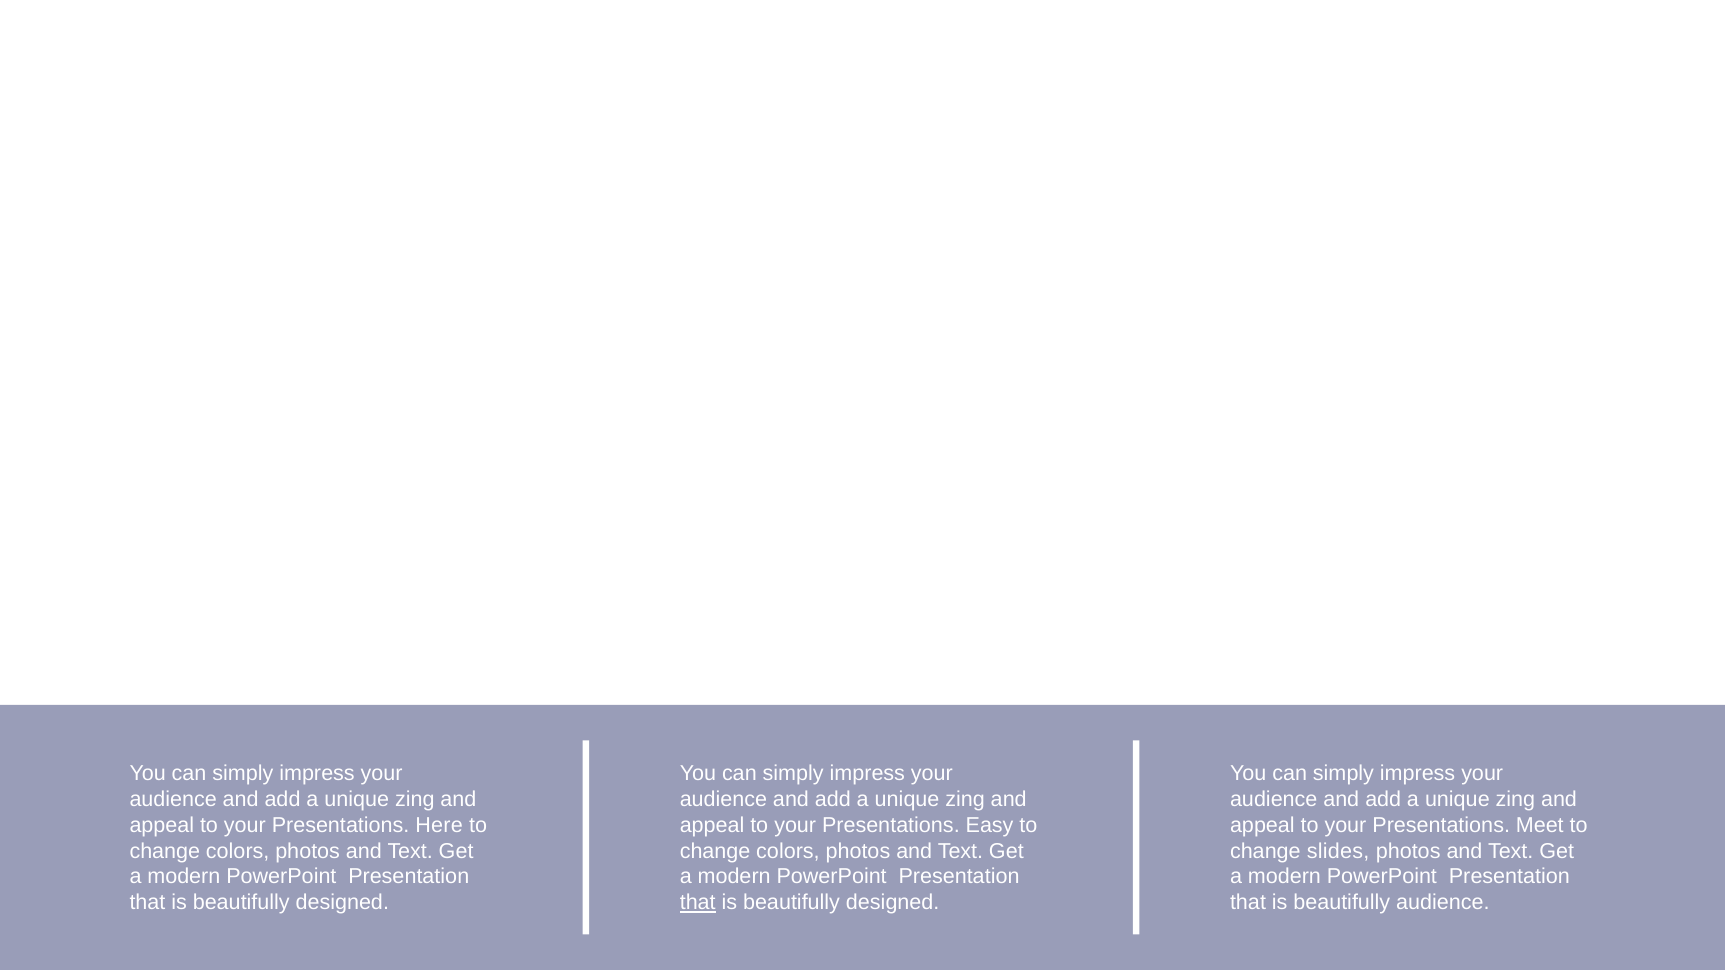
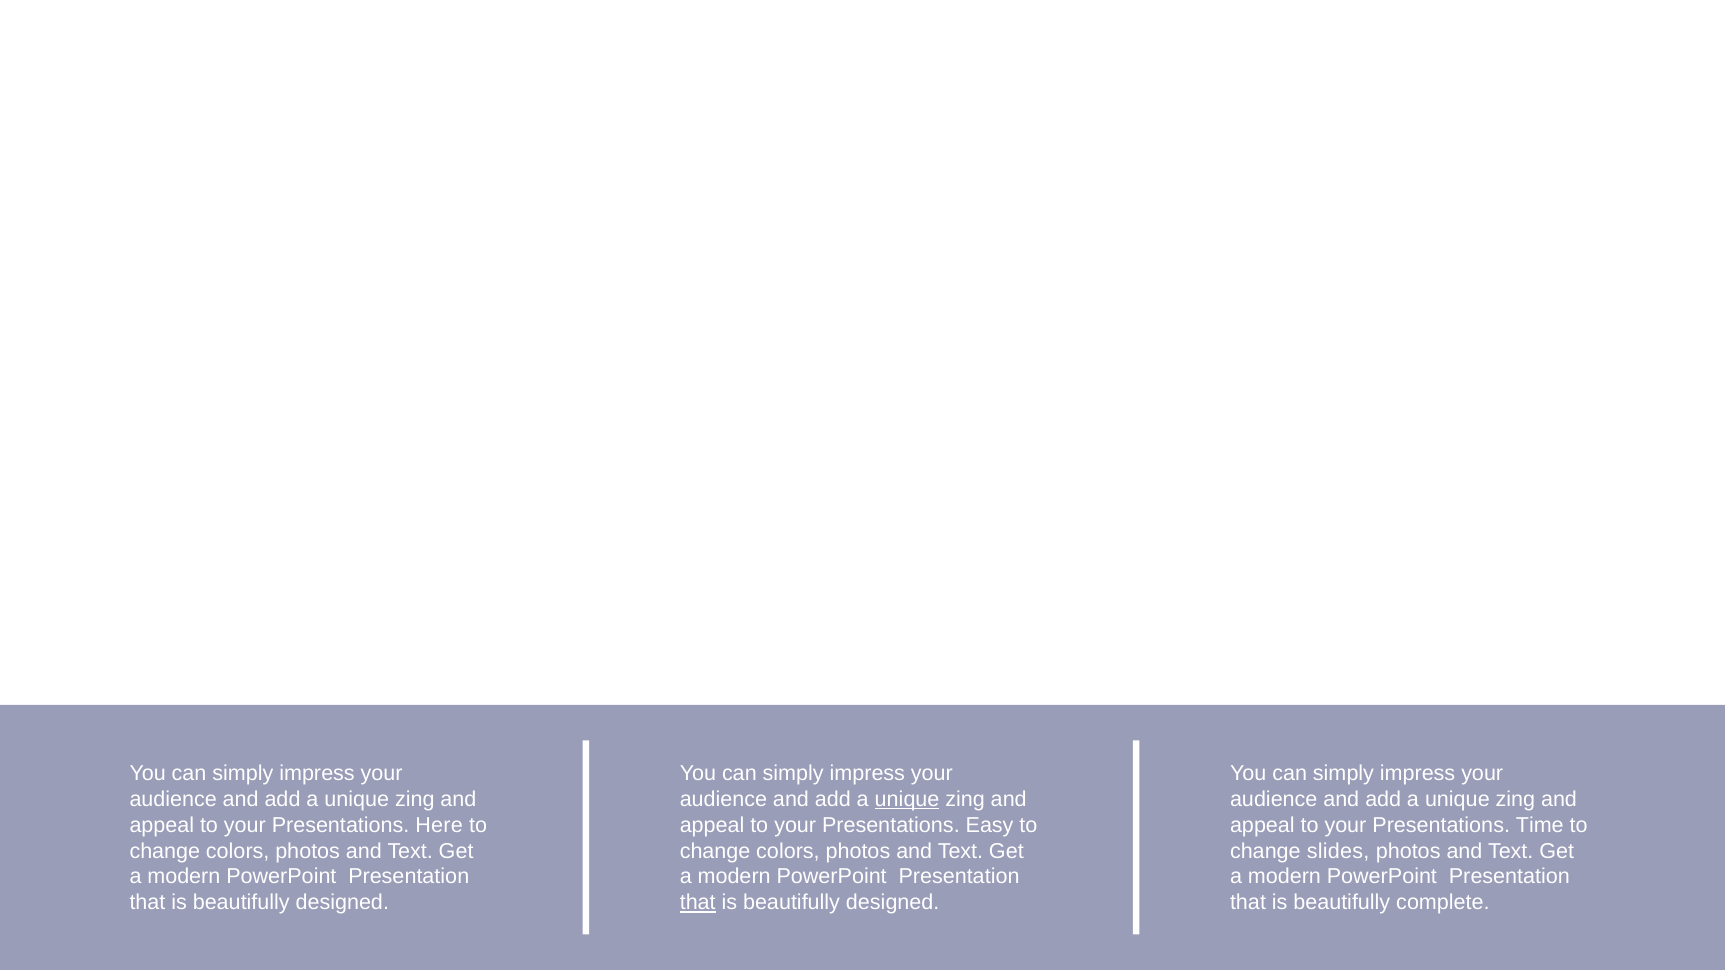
unique underline: none -> present (907, 799)
Meet: Meet -> Time (1540, 825)
beautifully audience: audience -> complete (1443, 903)
